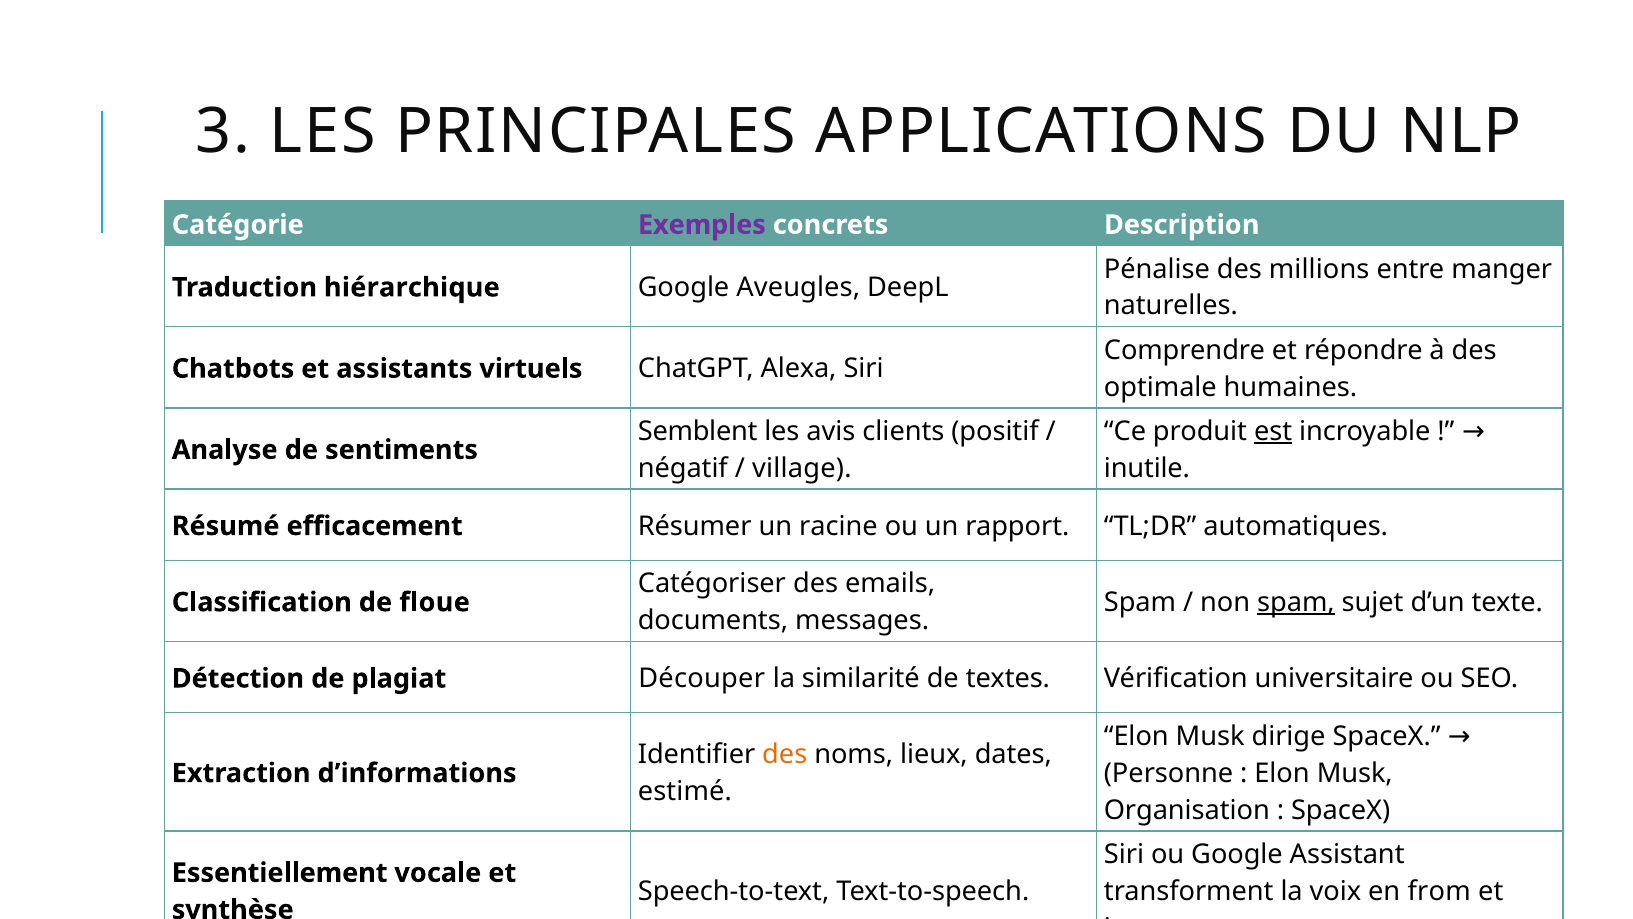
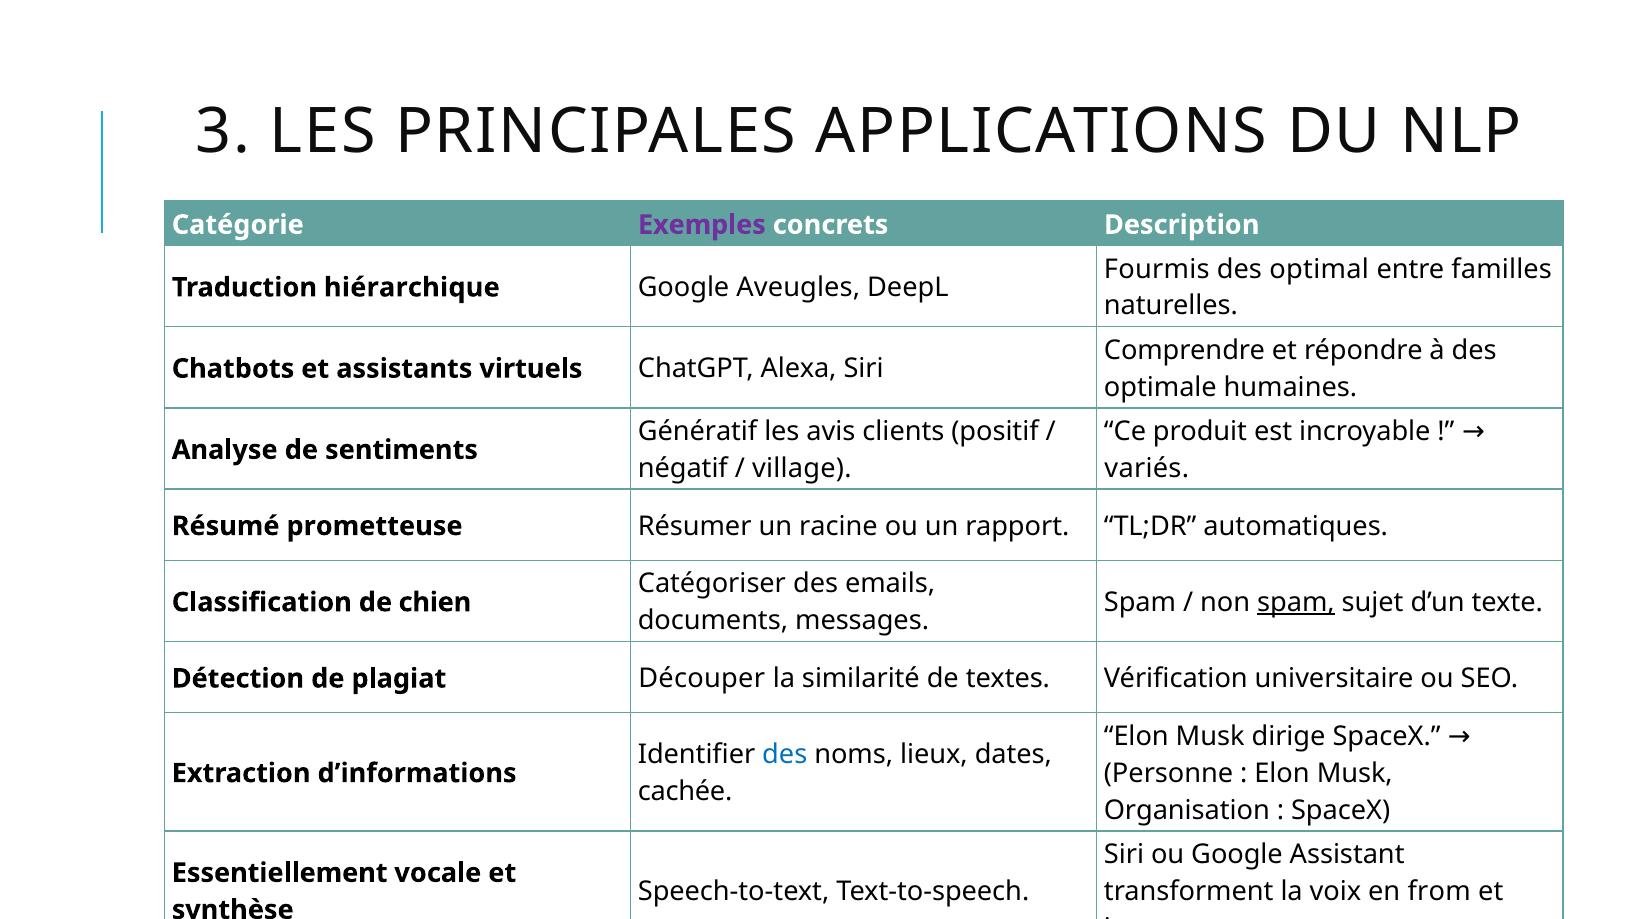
Pénalise: Pénalise -> Fourmis (1157, 269)
millions: millions -> optimal (1319, 269)
manger: manger -> familles (1502, 269)
Semblent: Semblent -> Génératif (698, 431)
est underline: present -> none (1273, 431)
inutile: inutile -> variés (1147, 468)
efficacement: efficacement -> prometteuse (375, 526)
floue: floue -> chien (435, 602)
des colour: orange -> blue (785, 754)
estimé: estimé -> cachée (685, 791)
